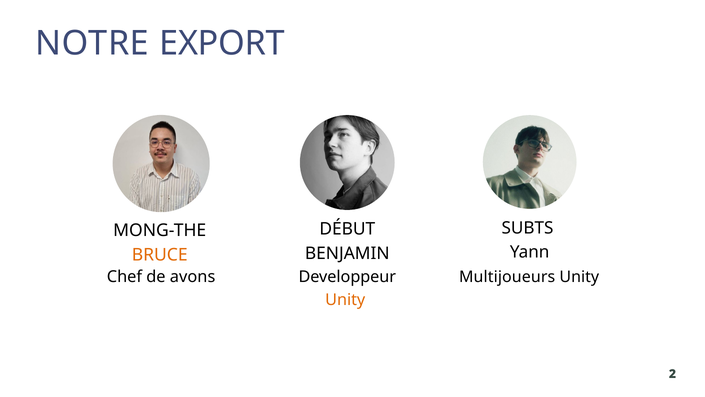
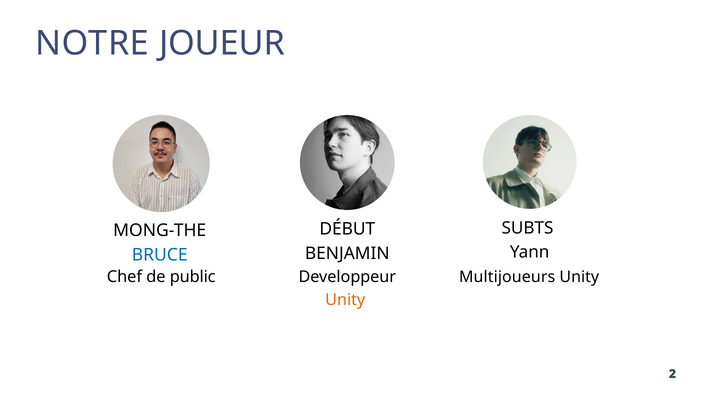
EXPORT: EXPORT -> JOUEUR (222, 43)
BRUCE colour: orange -> blue (160, 255)
avons: avons -> public (193, 277)
